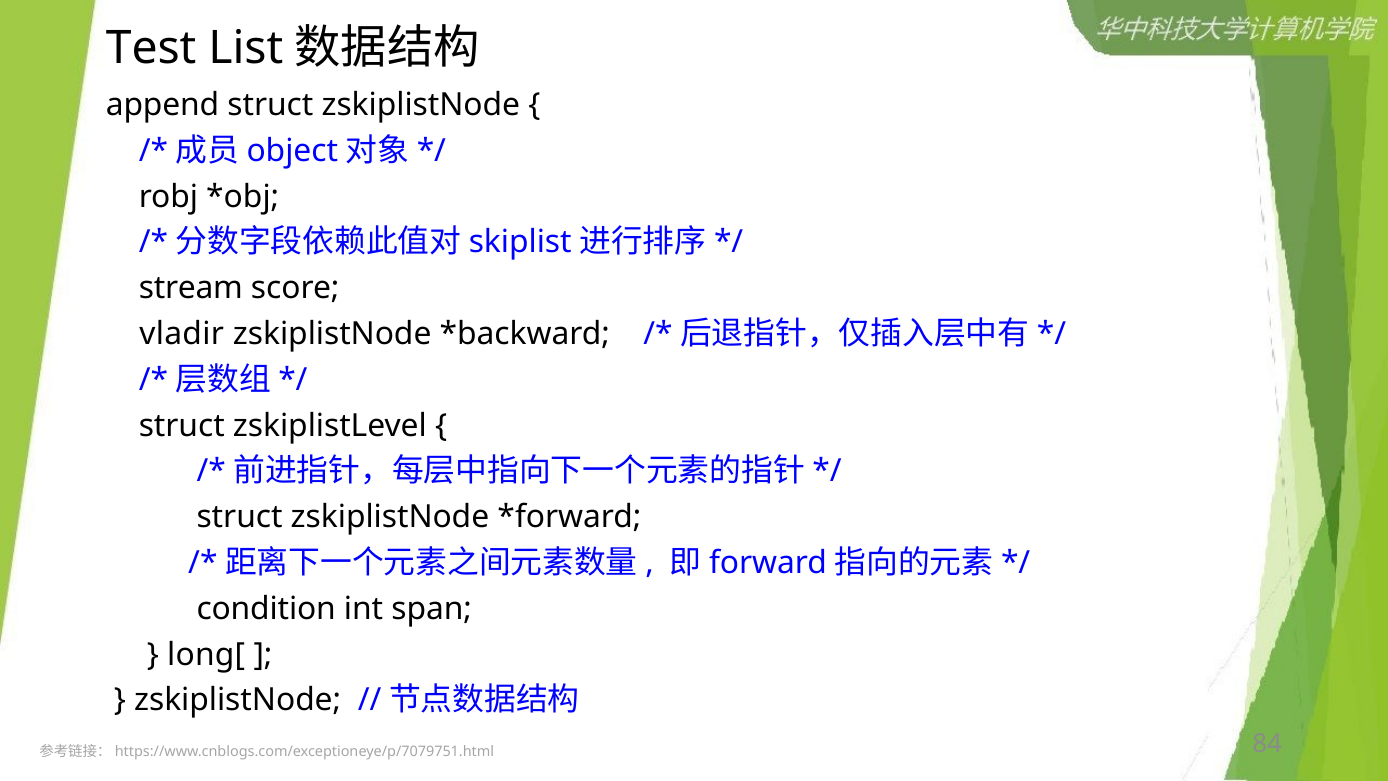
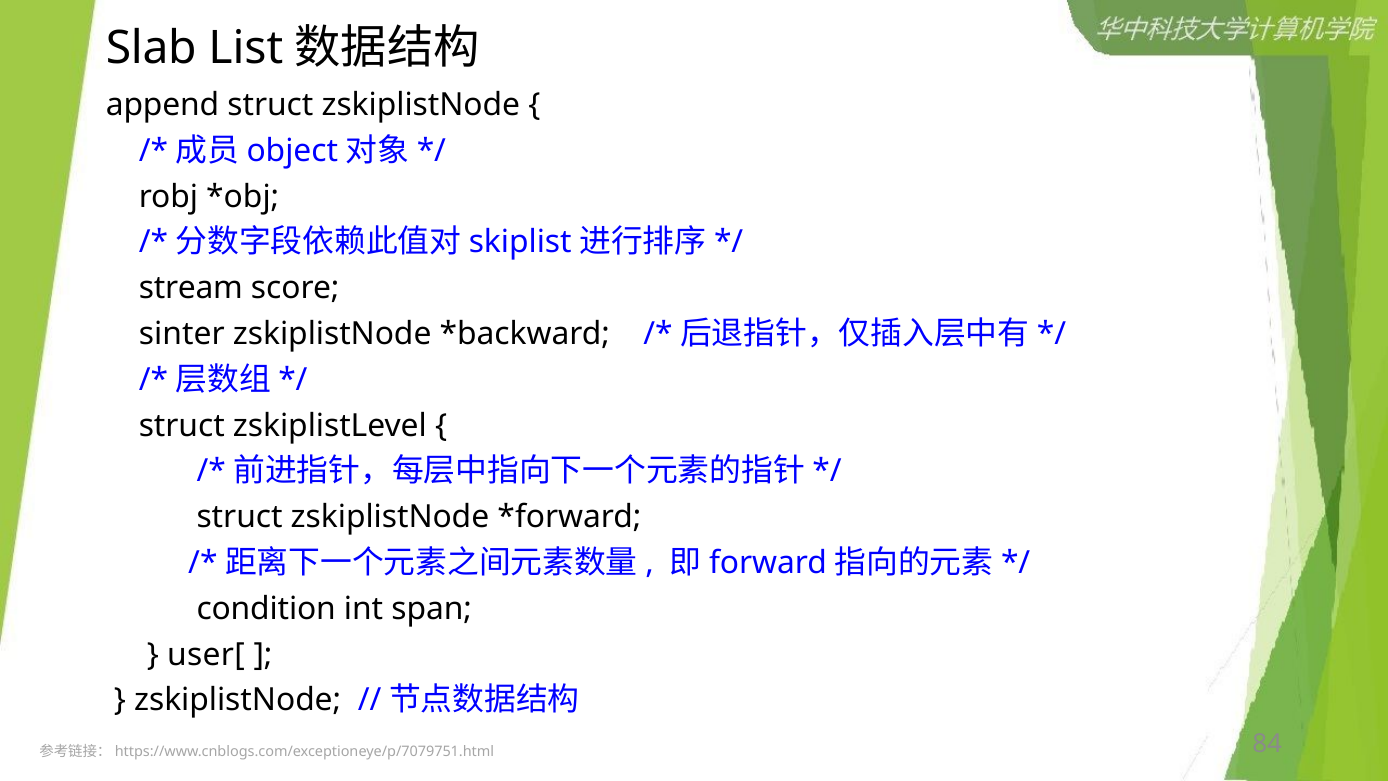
Test: Test -> Slab (151, 48)
vladir: vladir -> sinter (182, 334)
long[: long[ -> user[ (206, 654)
